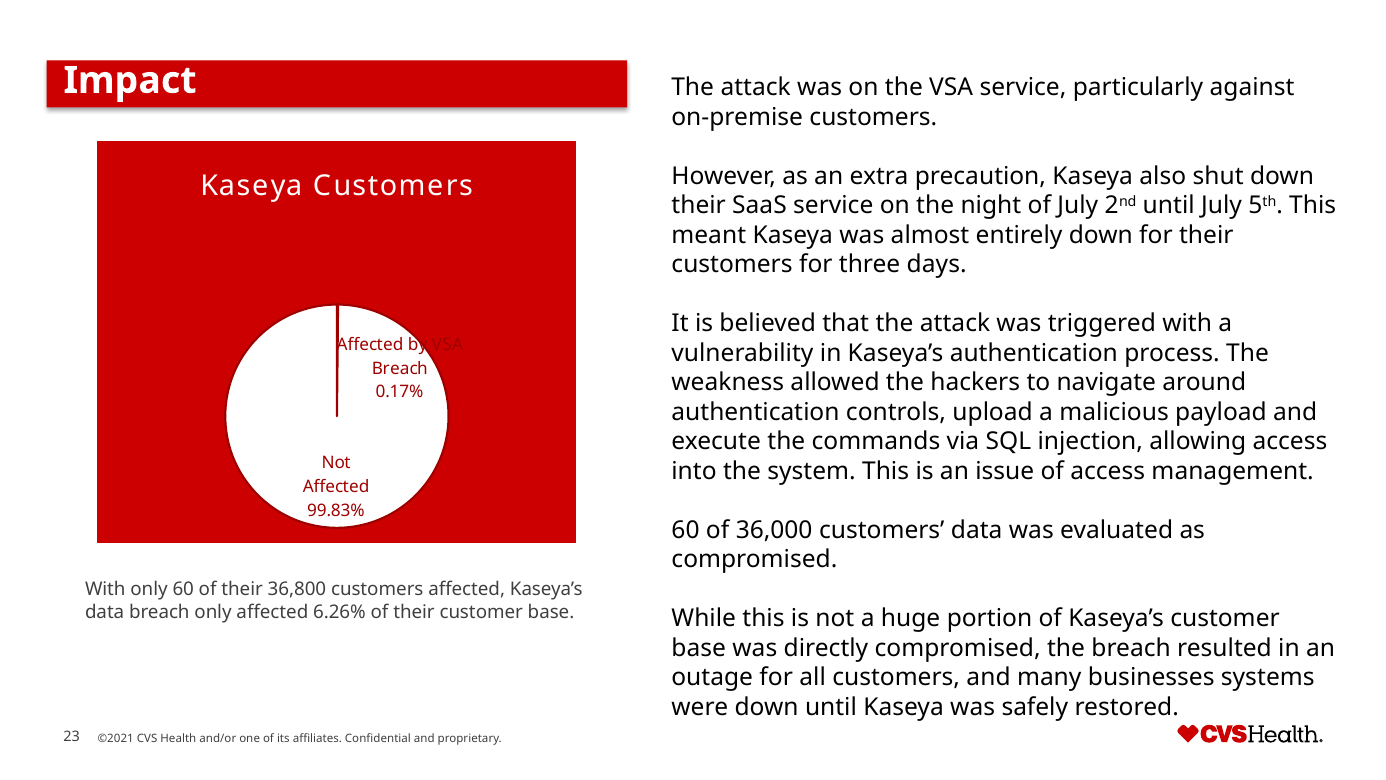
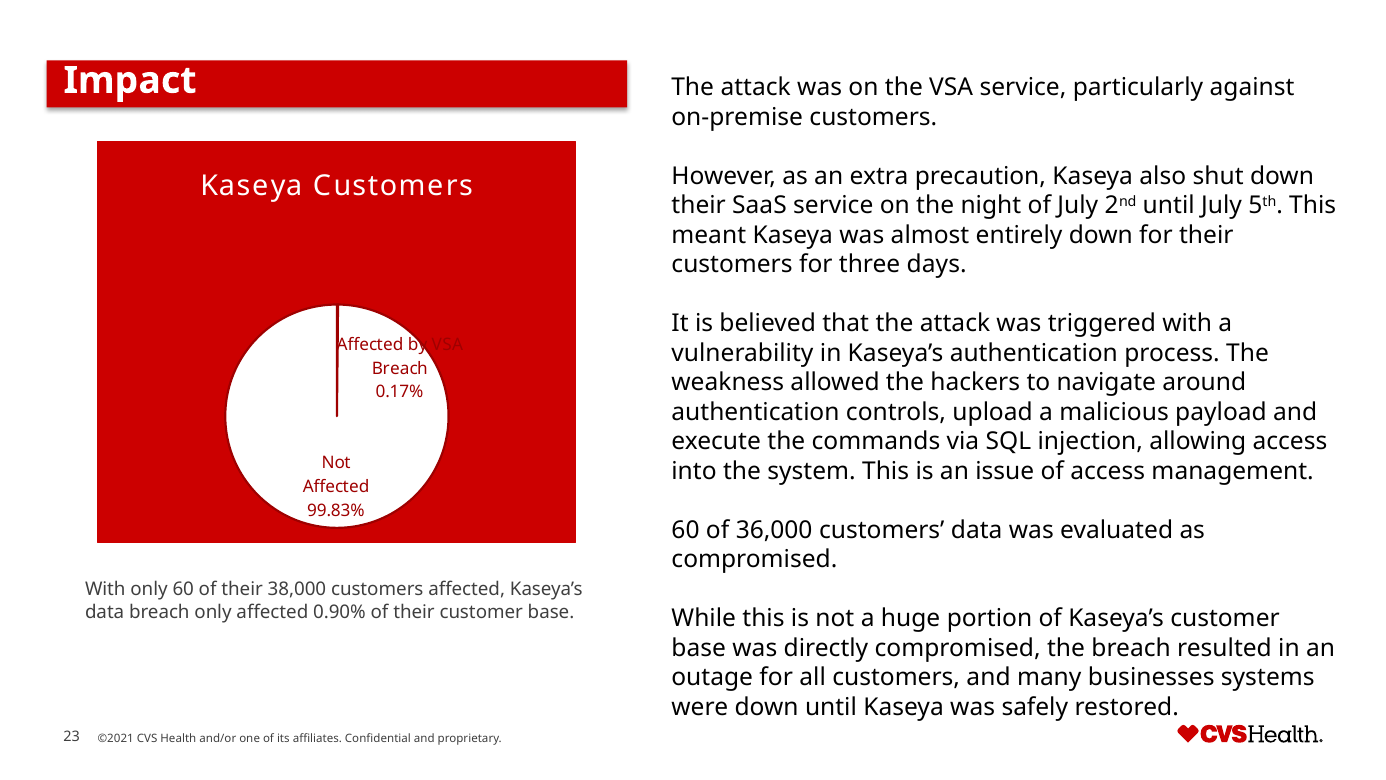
36,800: 36,800 -> 38,000 (297, 589)
6.26%: 6.26% -> 0.90% (339, 612)
